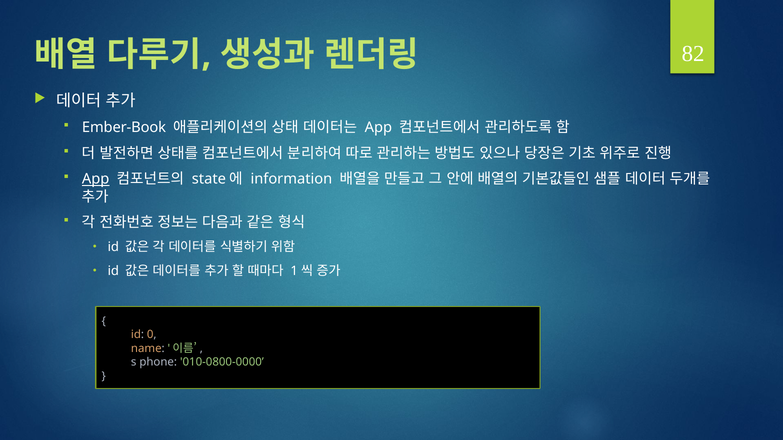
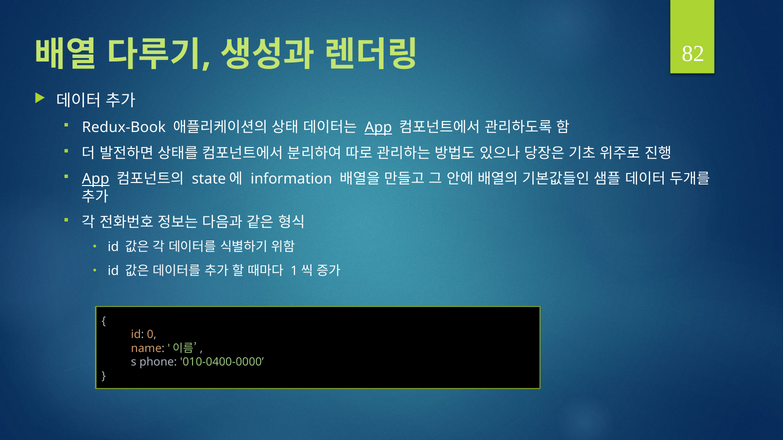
Ember-Book: Ember-Book -> Redux-Book (124, 128)
App underline: none -> present (378, 128)
010-0800-0000: 010-0800-0000 -> 010-0400-0000 (222, 362)
